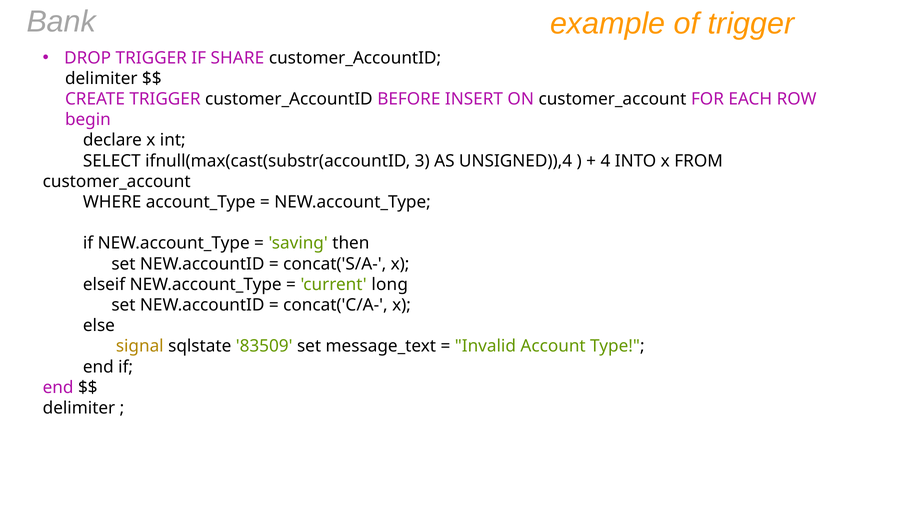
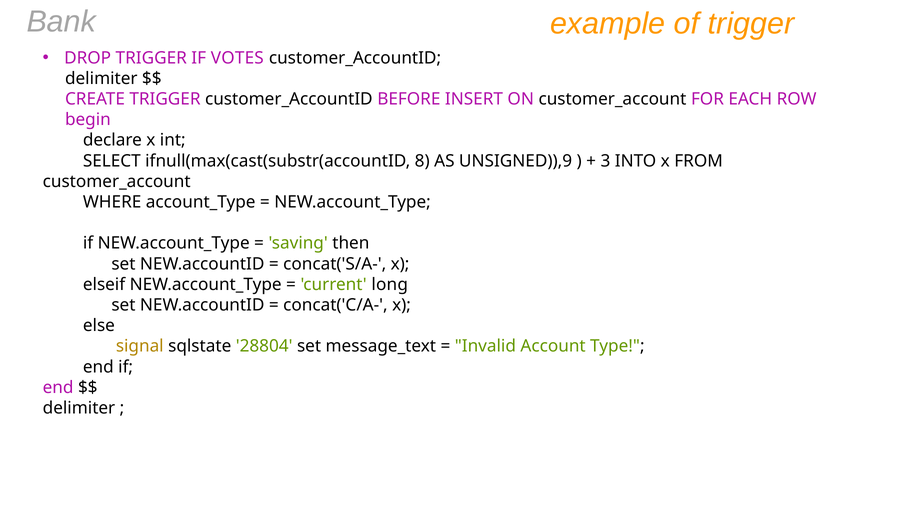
SHARE: SHARE -> VOTES (237, 58)
3: 3 -> 8 (422, 161)
UNSIGNED)),4: UNSIGNED)),4 -> UNSIGNED)),9 (516, 161)
4: 4 -> 3 (605, 161)
83509: 83509 -> 28804 (264, 346)
